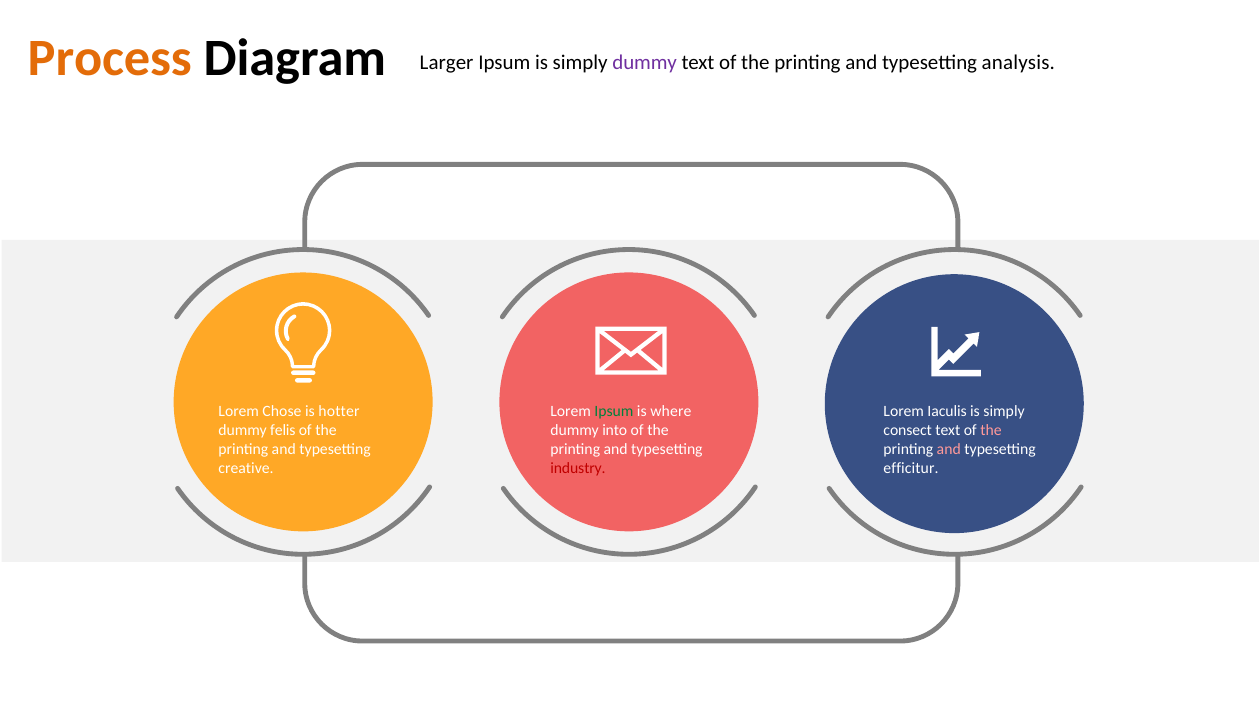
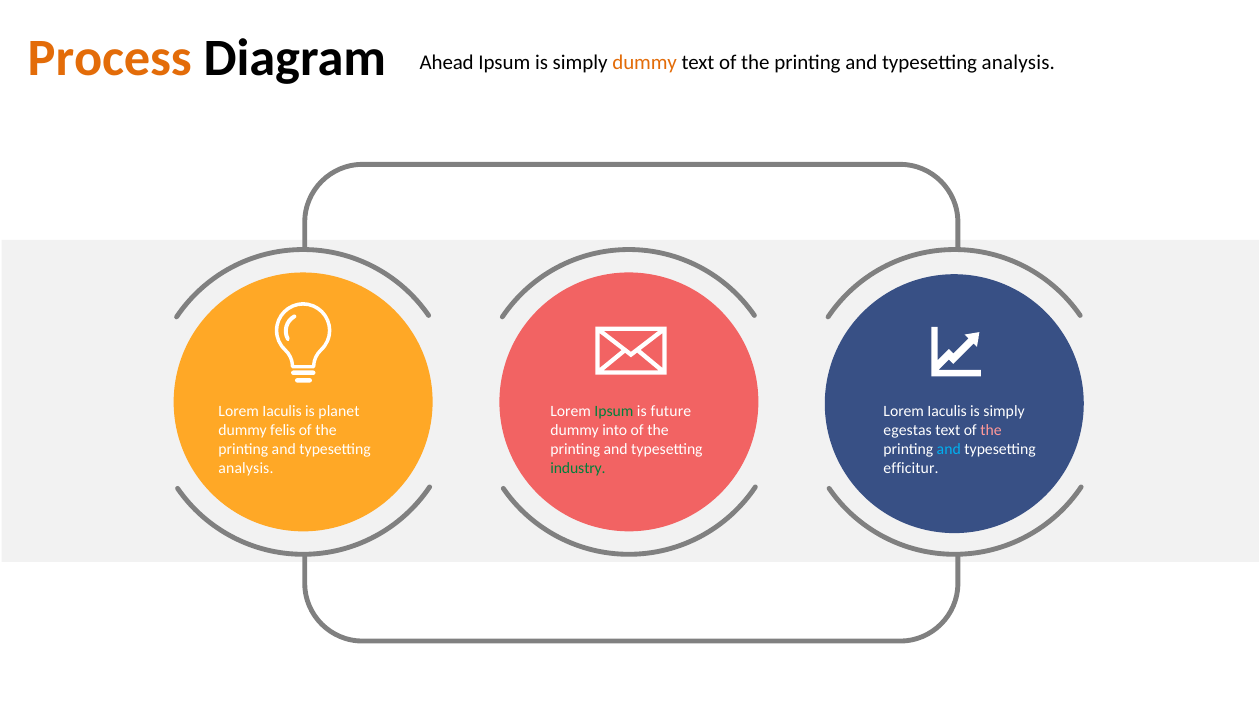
Larger: Larger -> Ahead (447, 63)
dummy colour: purple -> orange (645, 63)
Chose: Chose -> Iaculis (282, 412)
hotter: hotter -> planet (339, 412)
where: where -> future (671, 412)
consect: consect -> egestas (908, 431)
and colour: pink -> light blue (949, 450)
creative: creative -> analysis (246, 468)
industry colour: red -> green (578, 468)
